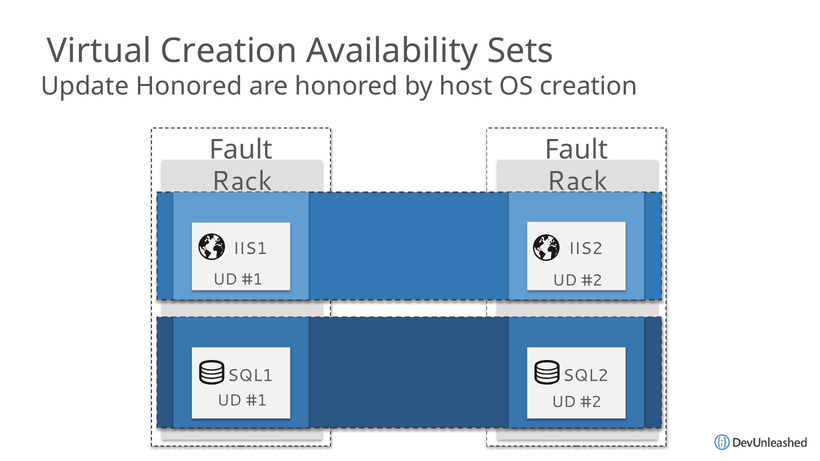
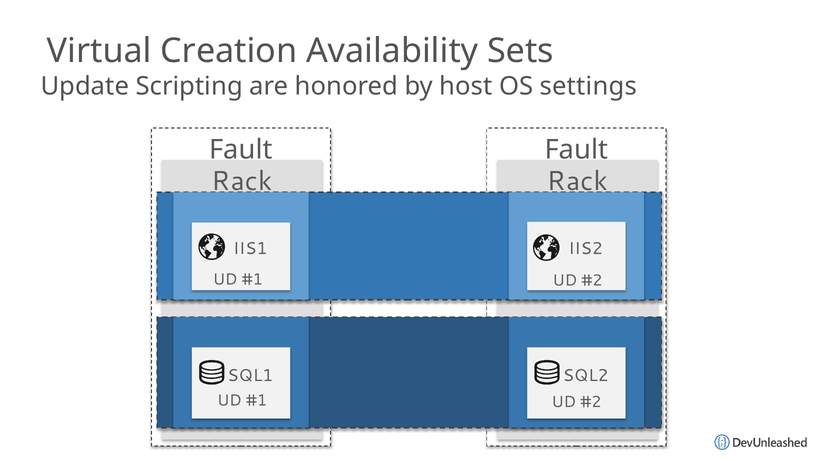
Update Honored: Honored -> Scripting (189, 87)
OS creation: creation -> settings (588, 87)
